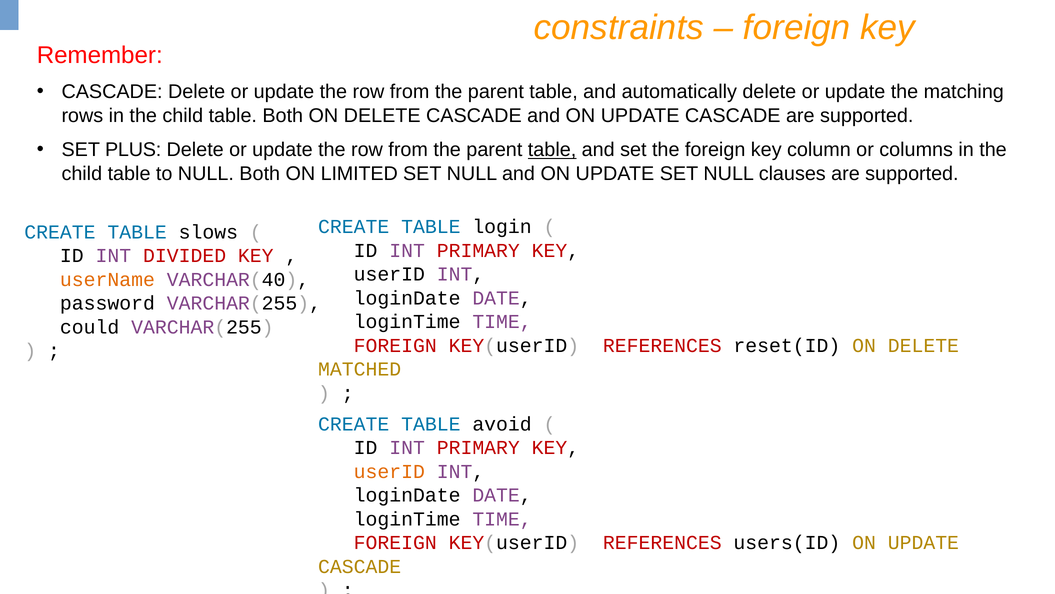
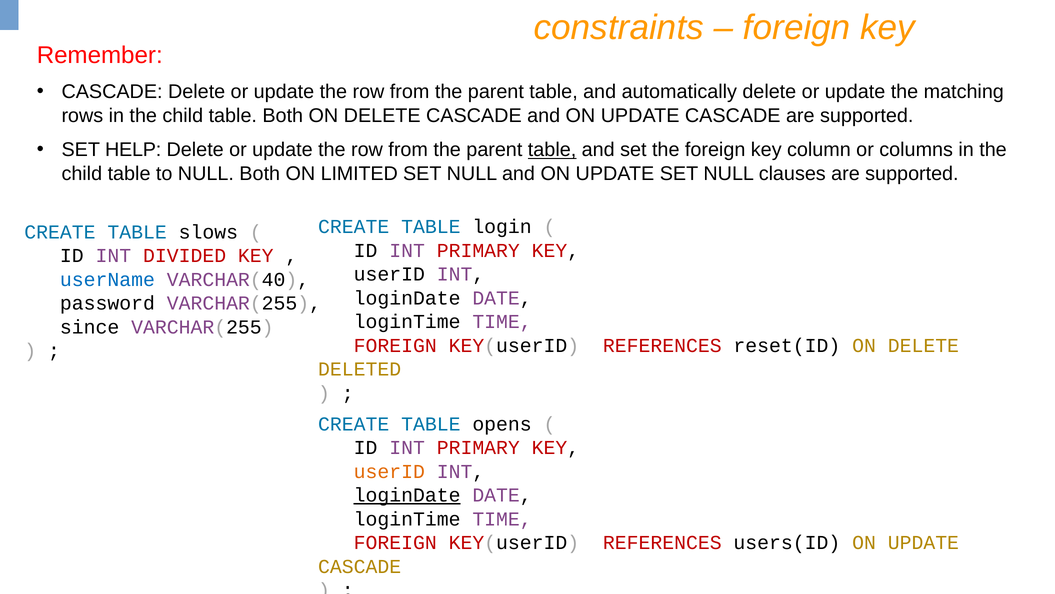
PLUS: PLUS -> HELP (133, 150)
userName colour: orange -> blue (107, 279)
could: could -> since (90, 327)
MATCHED: MATCHED -> DELETED (360, 369)
avoid: avoid -> opens (502, 424)
loginDate underline: none -> present (407, 495)
